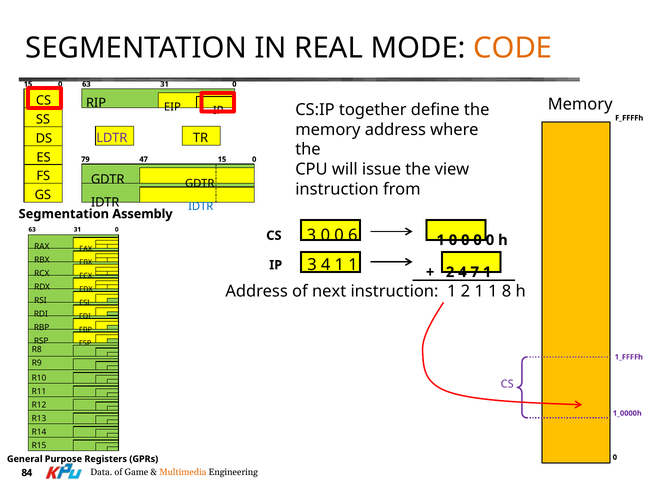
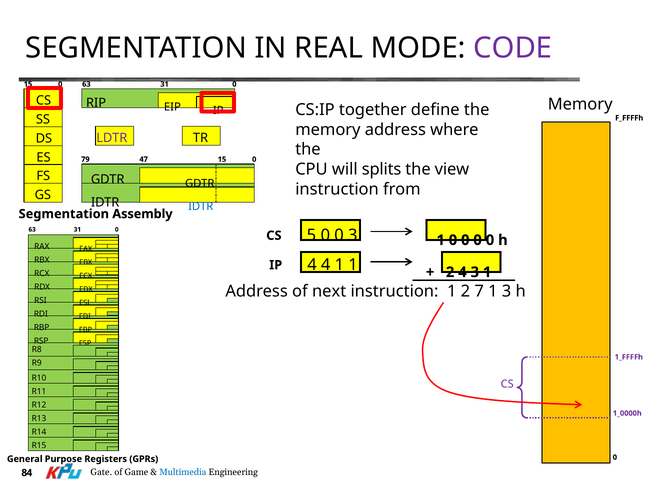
CODE colour: orange -> purple (513, 48)
issue: issue -> splits (382, 169)
CS 3: 3 -> 5 (311, 235)
0 6: 6 -> 3 (353, 235)
IP 3: 3 -> 4 (312, 265)
4 7: 7 -> 3 (475, 272)
2 1: 1 -> 7 (479, 291)
1 8: 8 -> 3 (507, 291)
Data: Data -> Gate (101, 472)
Multimedia colour: orange -> blue (183, 472)
